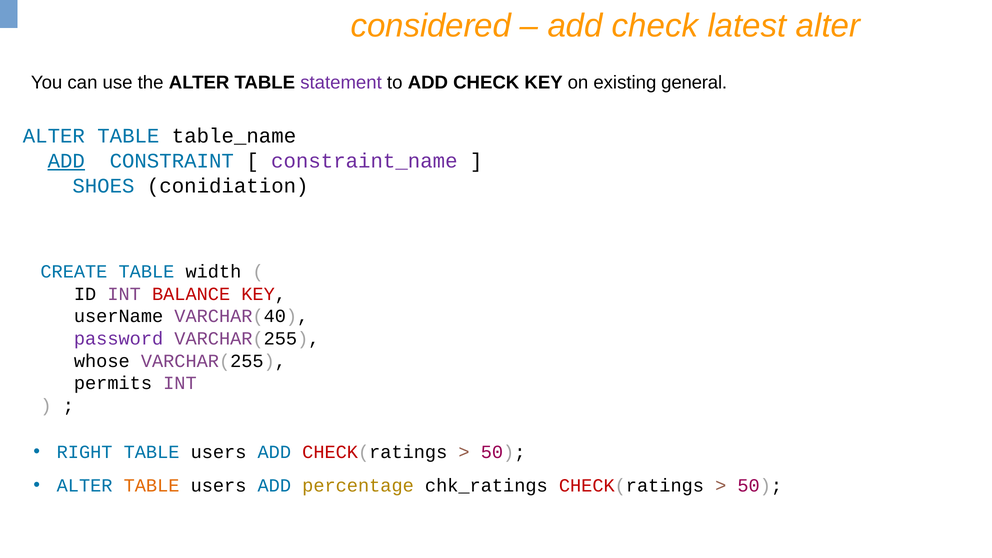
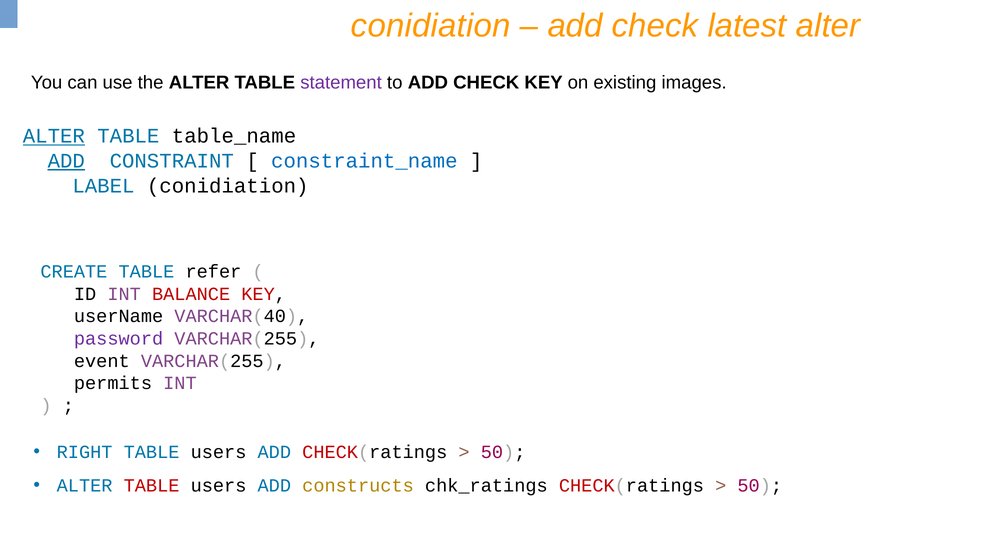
considered: considered -> conidiation (431, 26)
general: general -> images (694, 83)
ALTER underline: none -> present (54, 136)
constraint_name colour: purple -> blue (364, 161)
SHOES: SHOES -> LABEL (103, 186)
width: width -> refer (213, 272)
whose: whose -> event (102, 361)
TABLE colour: orange -> red (152, 486)
percentage: percentage -> constructs (358, 486)
